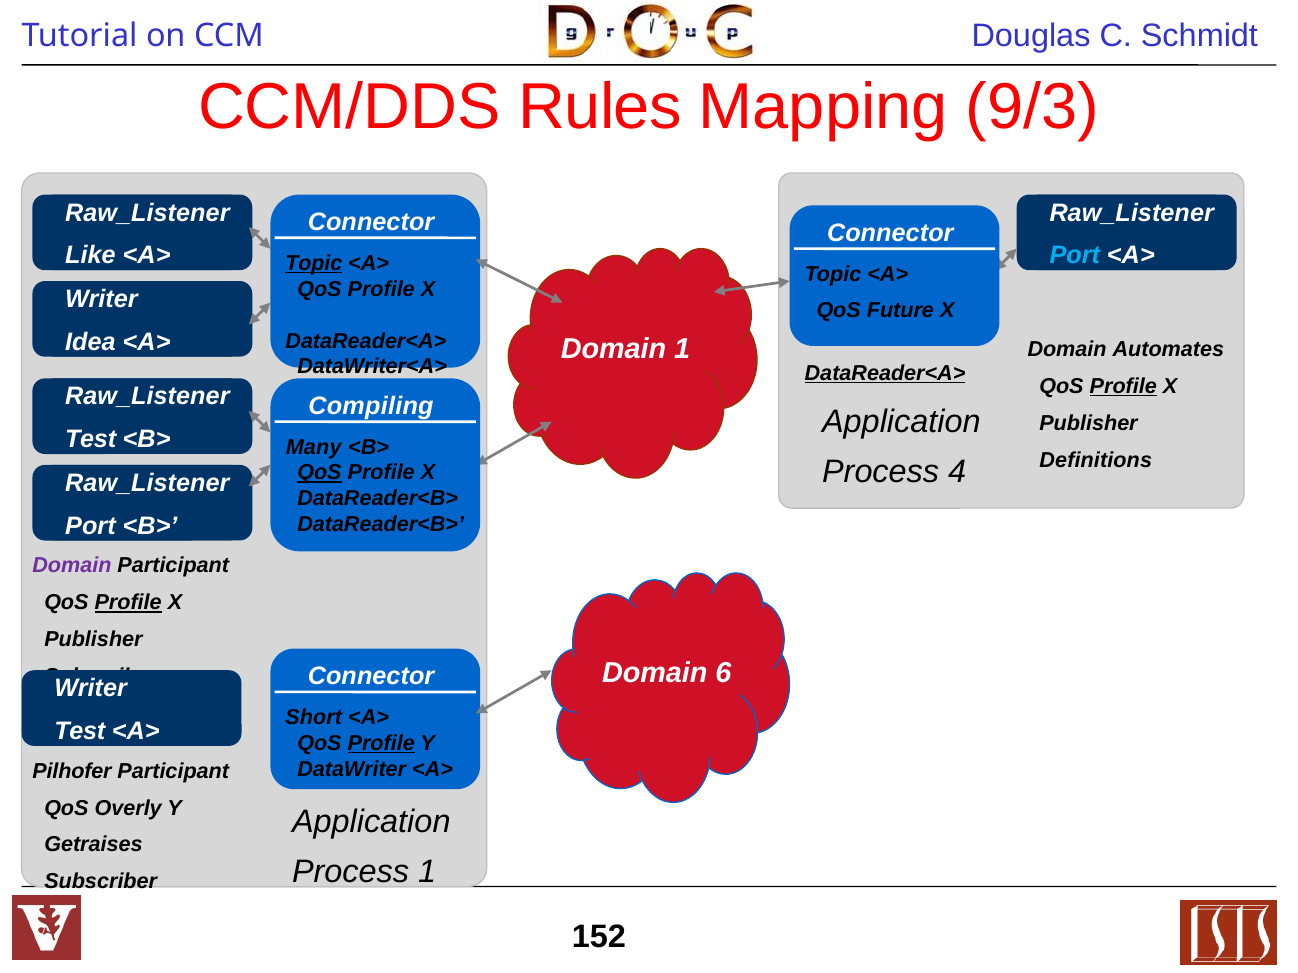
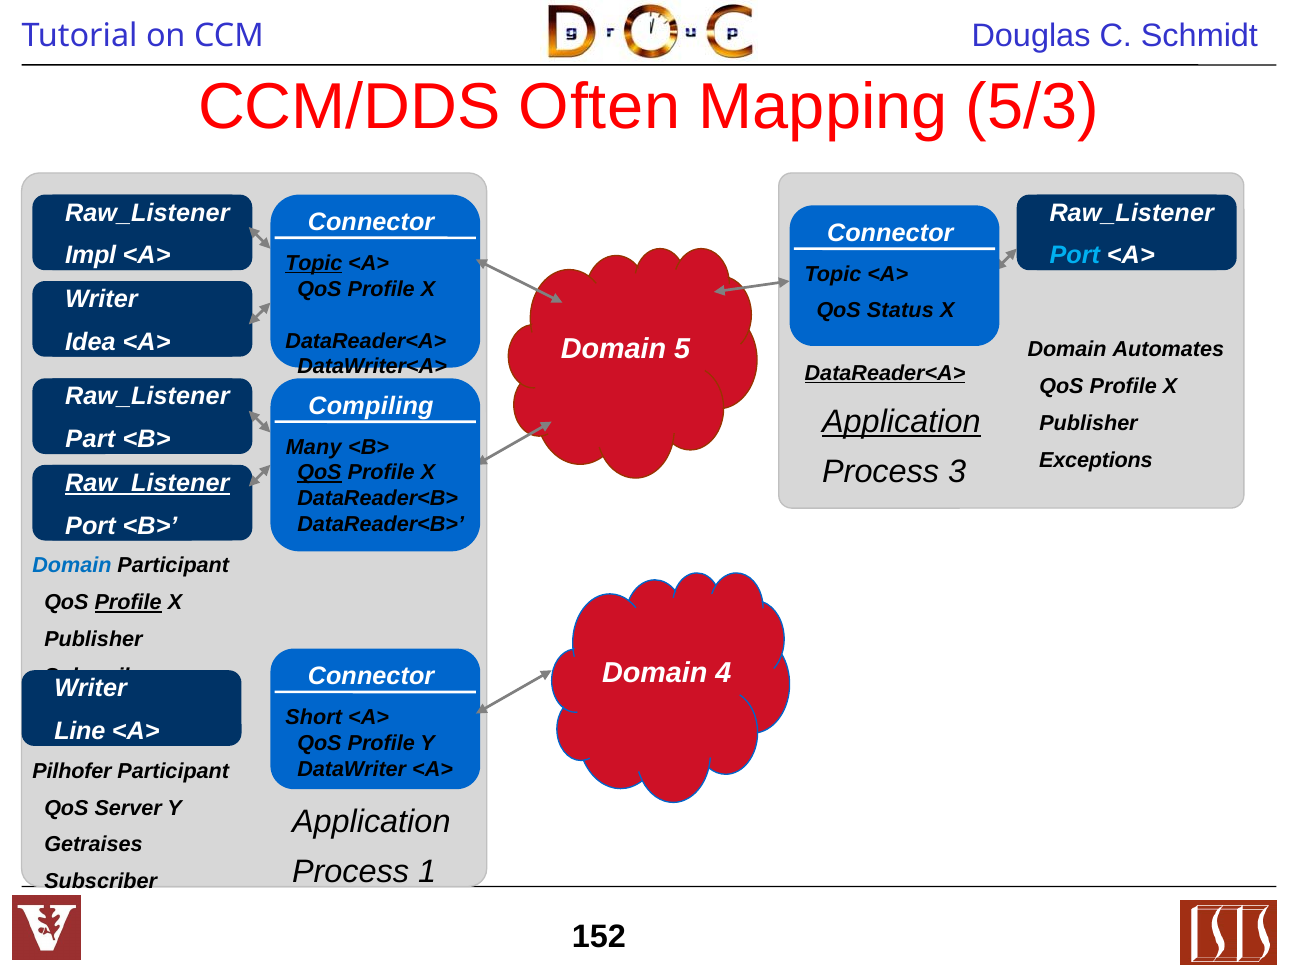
Rules: Rules -> Often (600, 107)
9/3: 9/3 -> 5/3 (1032, 107)
Like: Like -> Impl (91, 256)
Future: Future -> Status (900, 311)
Domain 1: 1 -> 5 (682, 349)
Profile underline: present -> none (1123, 387)
Application underline: none -> present (901, 422)
Test: Test -> Part (90, 440)
Definitions: Definitions -> Exceptions (1096, 460)
4: 4 -> 3 (957, 472)
Raw_Listener underline: none -> present (147, 483)
Domain colour: purple -> blue (72, 566)
6: 6 -> 4 (723, 673)
Test: Test -> Line (80, 732)
Profile underline: present -> none (381, 743)
Overly: Overly -> Server (128, 808)
